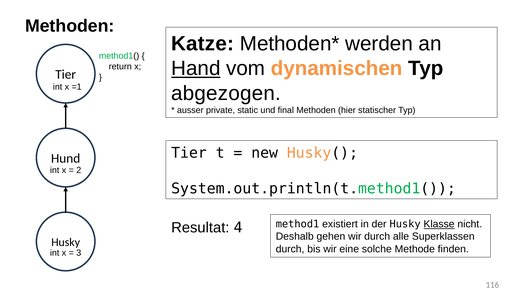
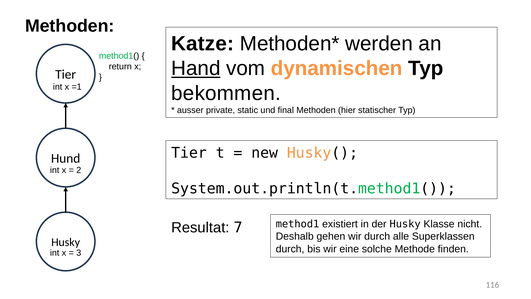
abgezogen: abgezogen -> bekommen (226, 93)
4: 4 -> 7 (238, 227)
Klasse underline: present -> none (439, 224)
